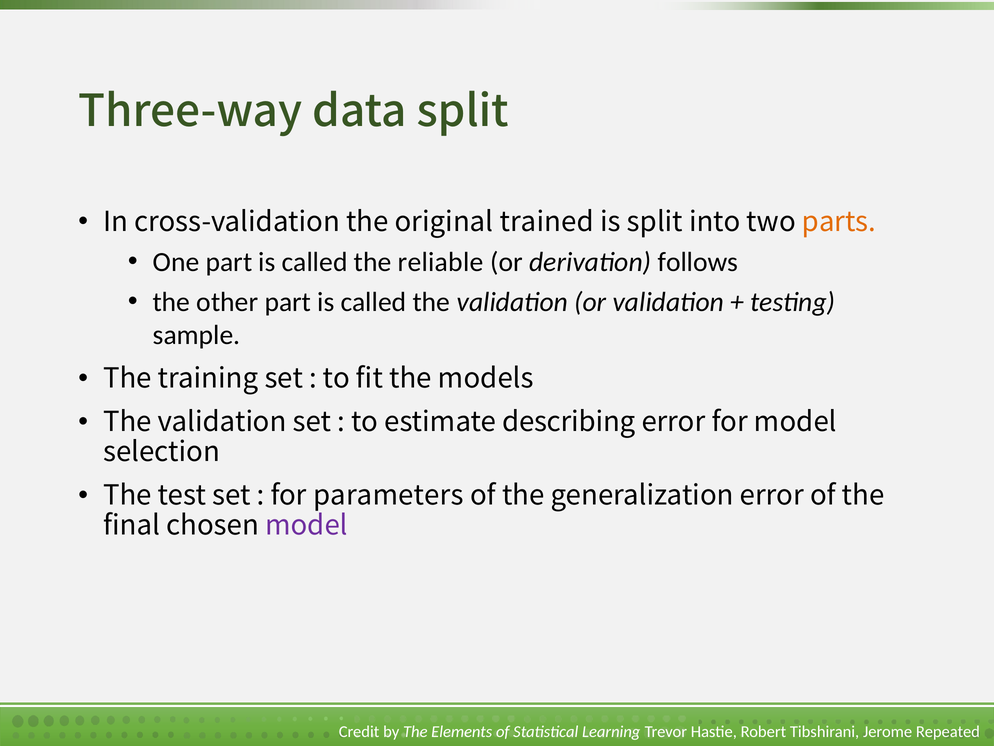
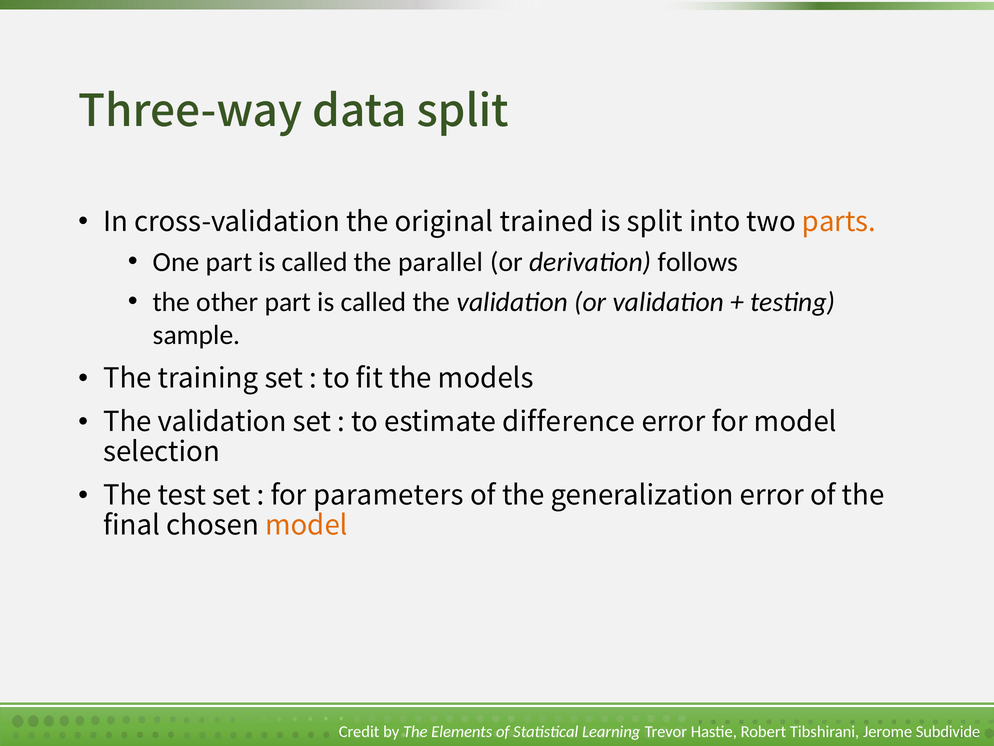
reliable: reliable -> parallel (441, 262)
describing: describing -> difference (569, 422)
model colour: purple -> orange (306, 525)
Repeated: Repeated -> Subdivide (948, 731)
